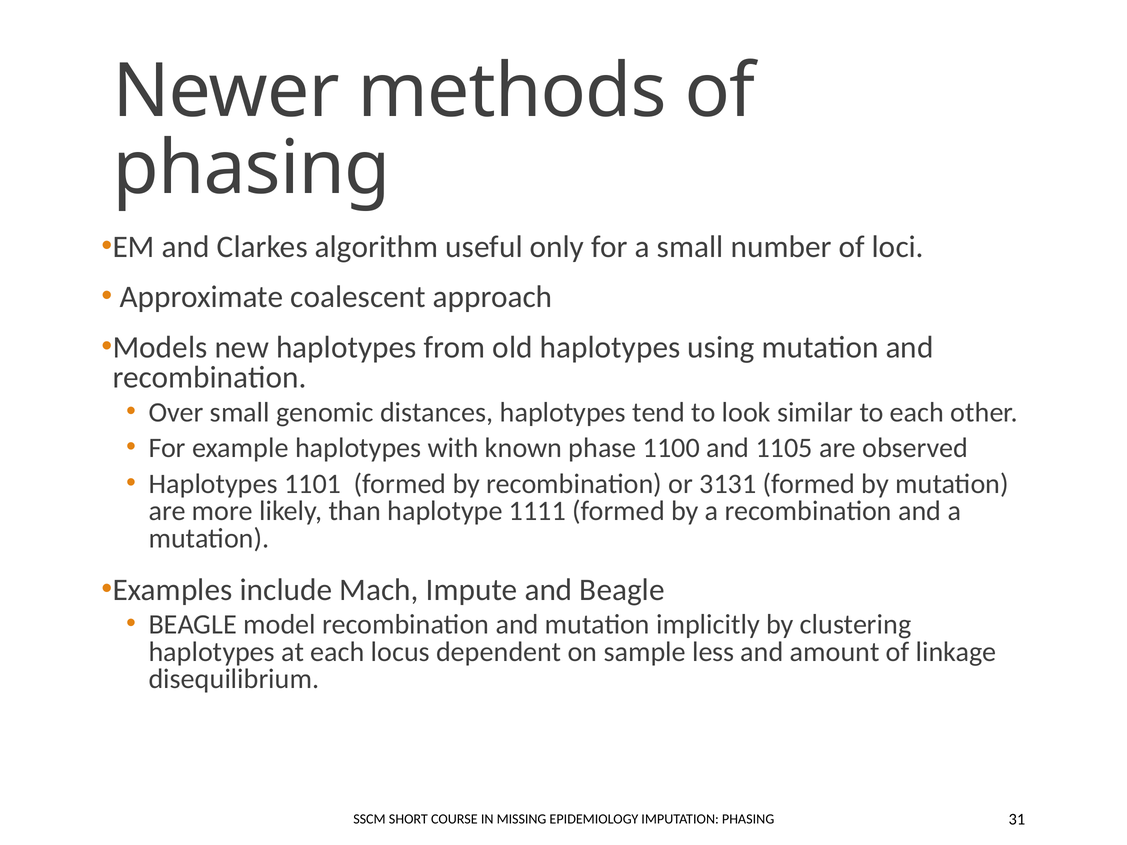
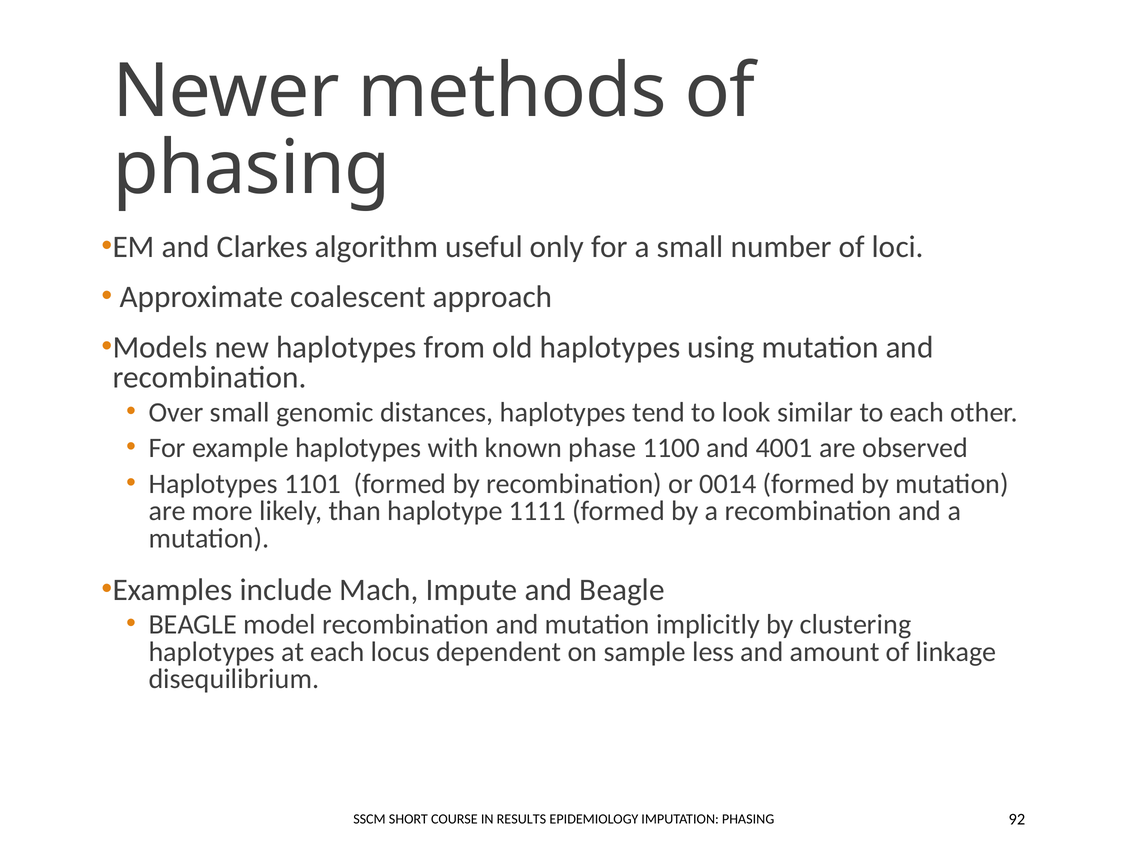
1105: 1105 -> 4001 (784, 448)
3131: 3131 -> 0014 (728, 484)
MISSING: MISSING -> RESULTS (521, 820)
31: 31 -> 92 (1017, 820)
